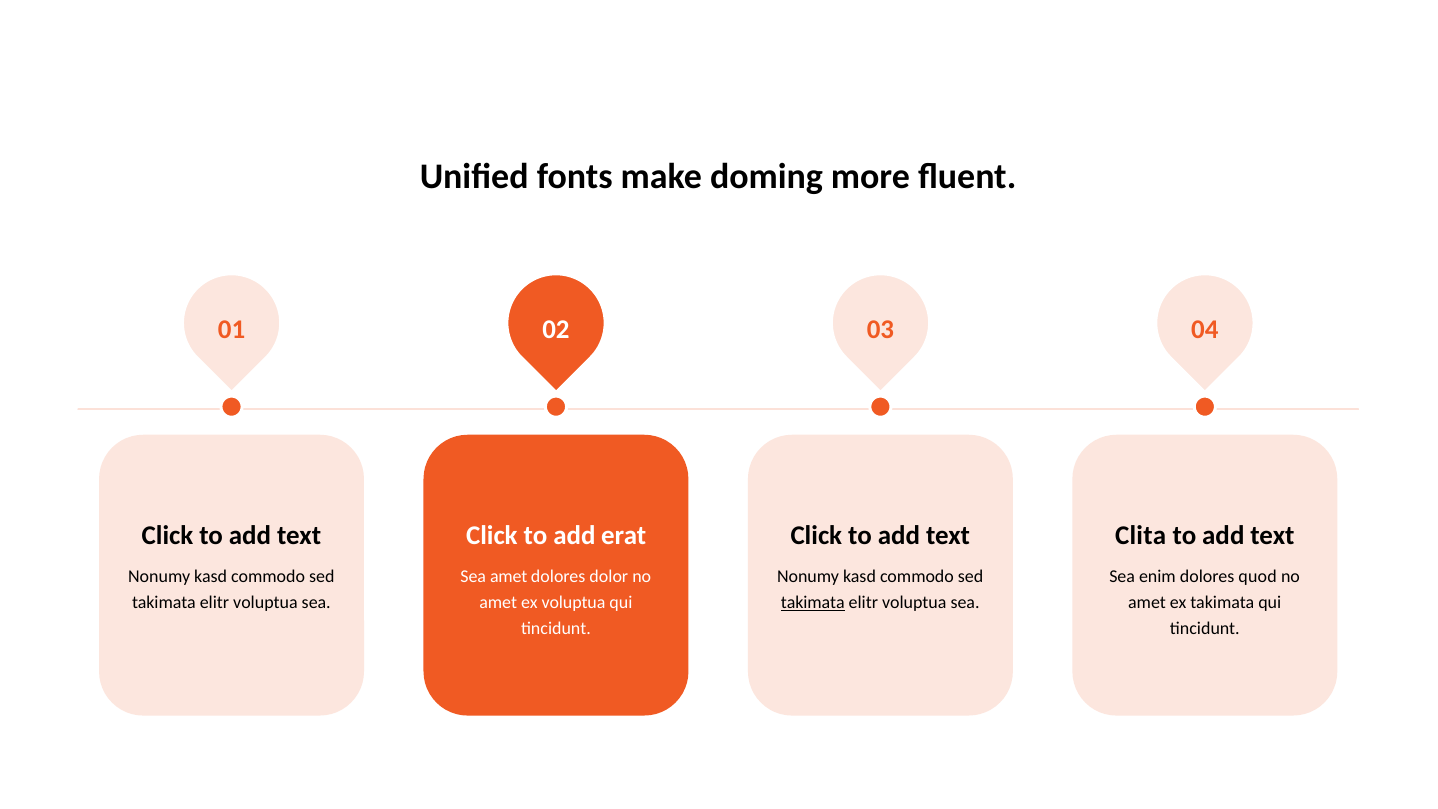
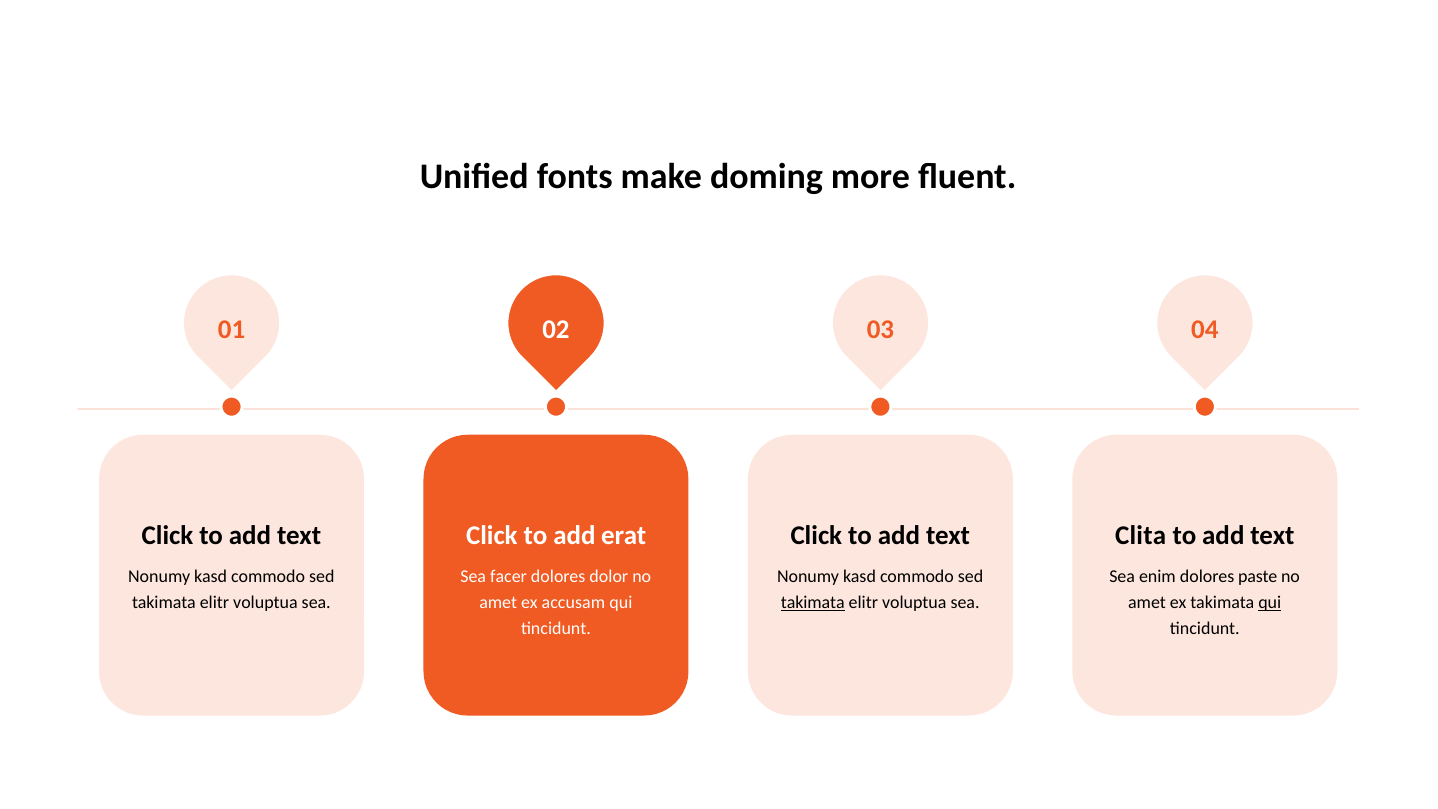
Sea amet: amet -> facer (509, 577)
quod: quod -> paste (1258, 577)
ex voluptua: voluptua -> accusam (573, 603)
qui underline: none -> present (1270, 603)
